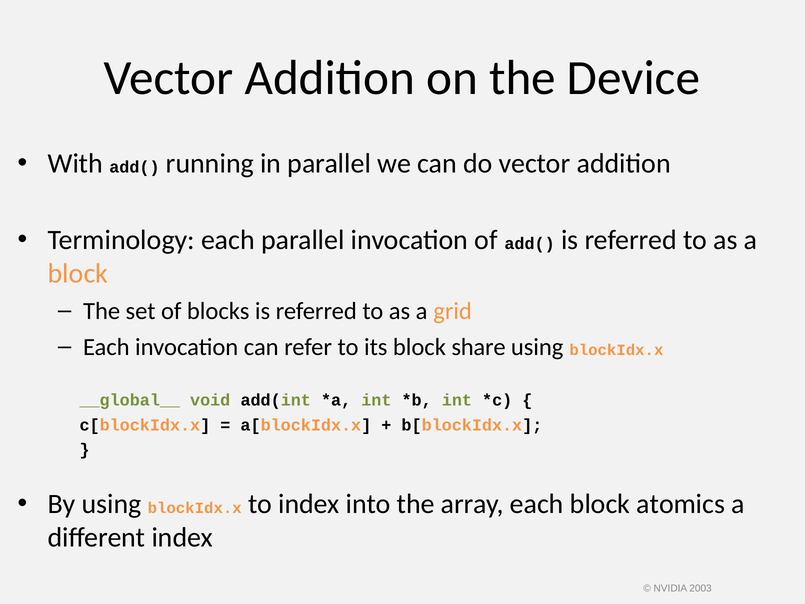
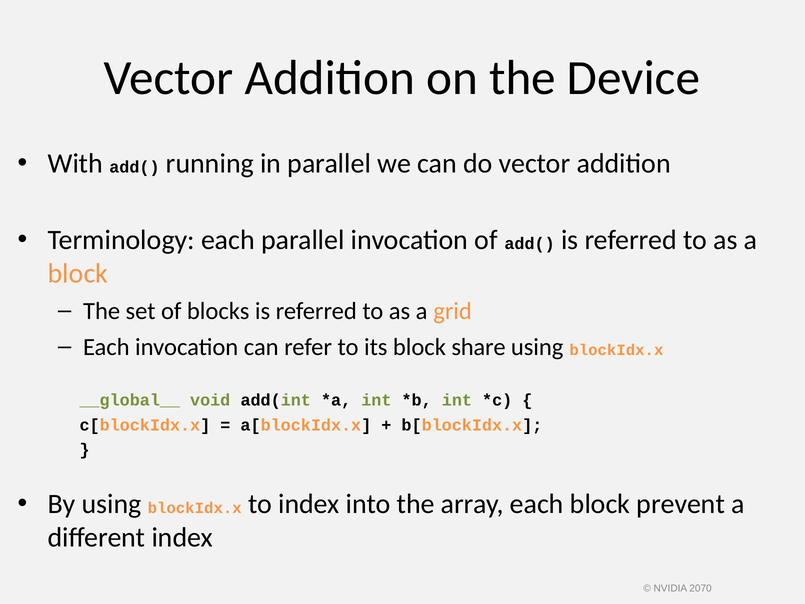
atomics: atomics -> prevent (681, 504)
2003: 2003 -> 2070 (701, 588)
